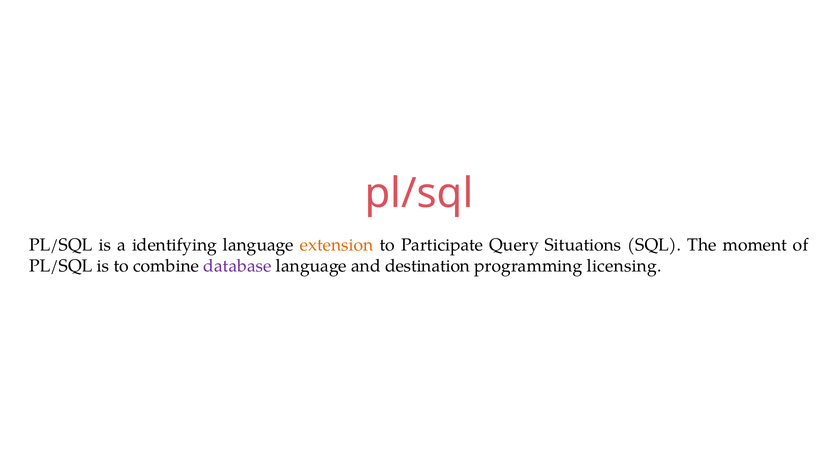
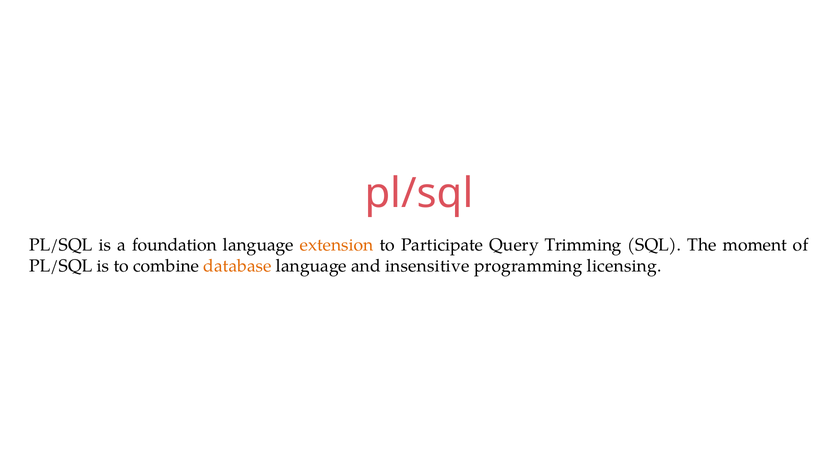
identifying: identifying -> foundation (174, 245)
Situations: Situations -> Trimming (583, 245)
database colour: purple -> orange (238, 266)
destination: destination -> insensitive (427, 266)
